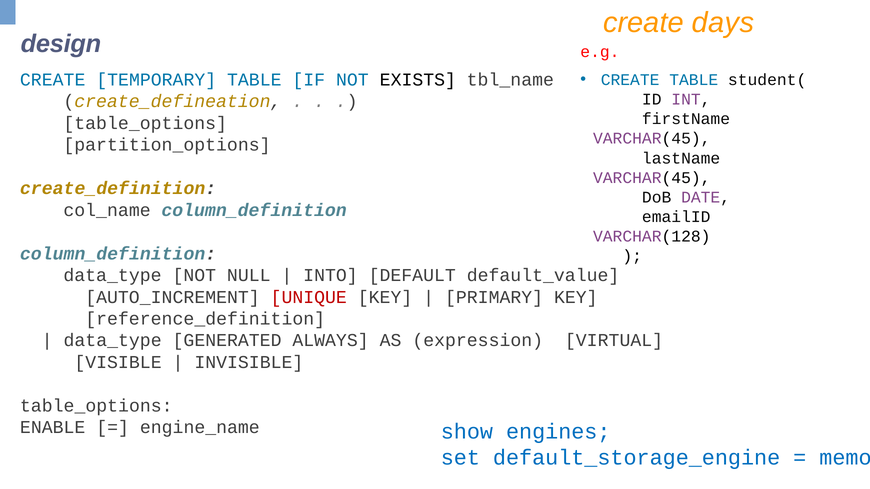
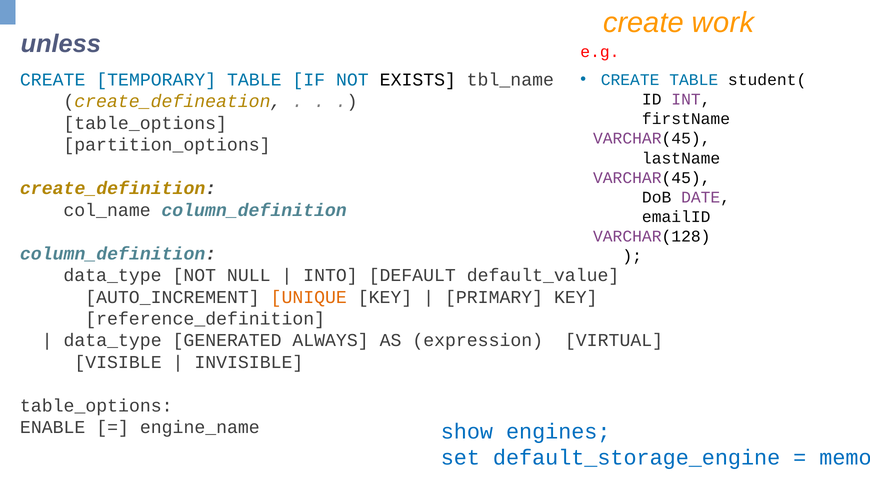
days: days -> work (723, 23)
design: design -> unless (61, 44)
UNIQUE colour: red -> orange (309, 297)
